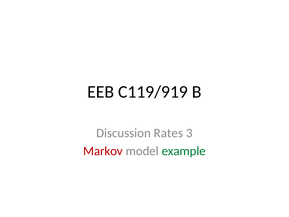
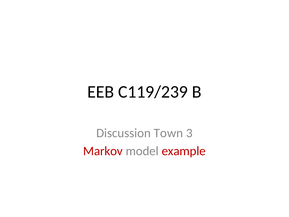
C119/919: C119/919 -> C119/239 (153, 92)
Rates: Rates -> Town (168, 133)
example colour: green -> red (184, 151)
